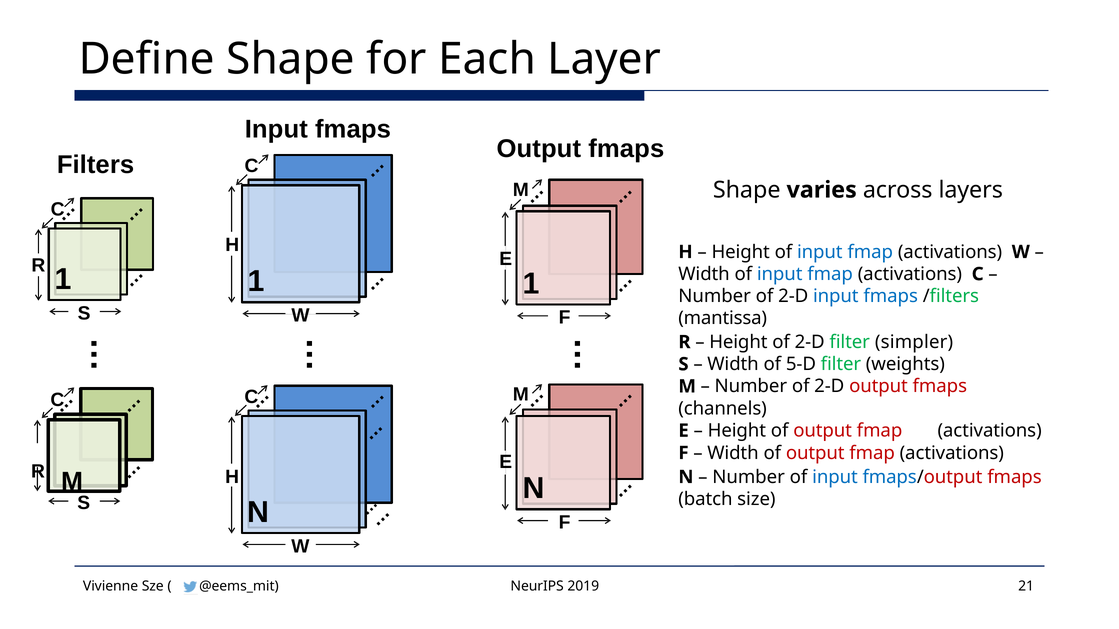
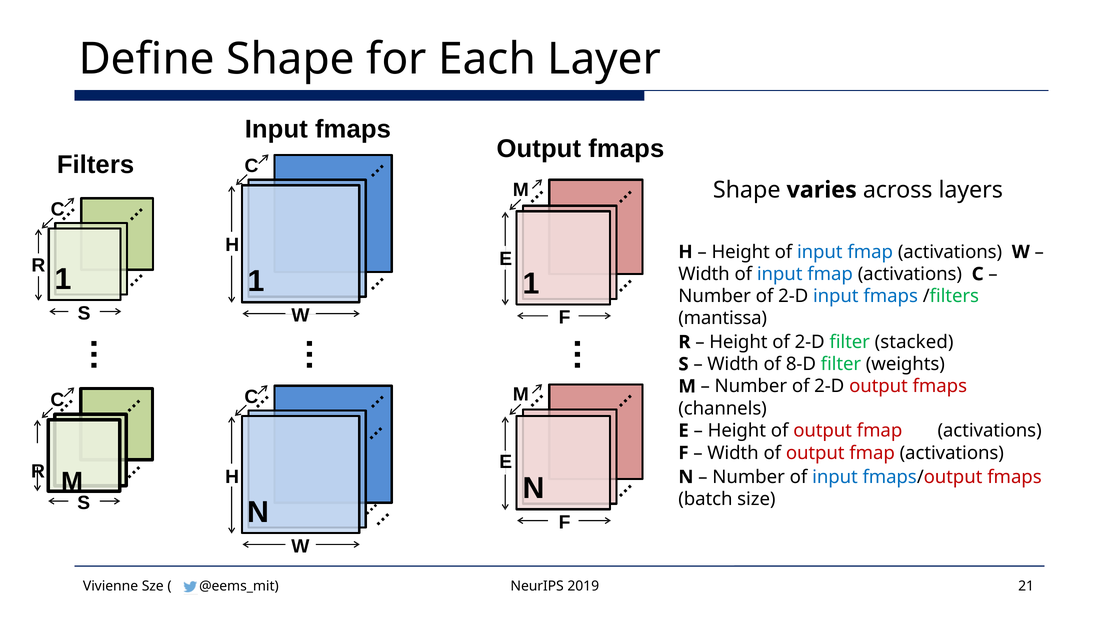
simpler: simpler -> stacked (914, 342)
5-D: 5-D -> 8-D (801, 364)
